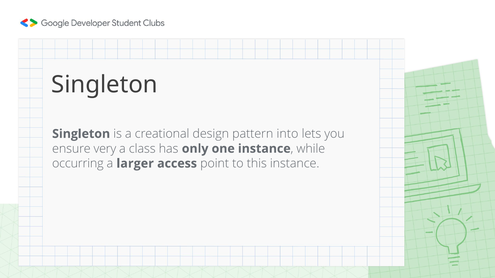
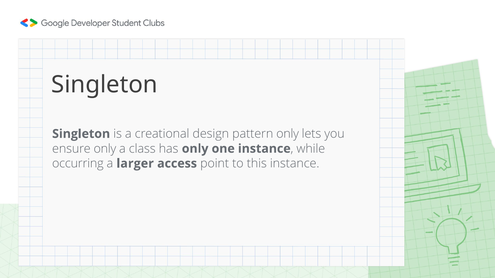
pattern into: into -> only (288, 134)
ensure very: very -> only (105, 149)
